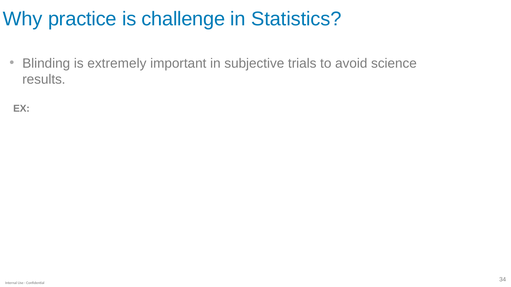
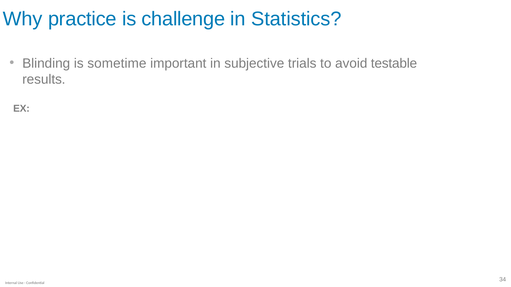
extremely: extremely -> sometime (117, 63)
science: science -> testable (394, 63)
